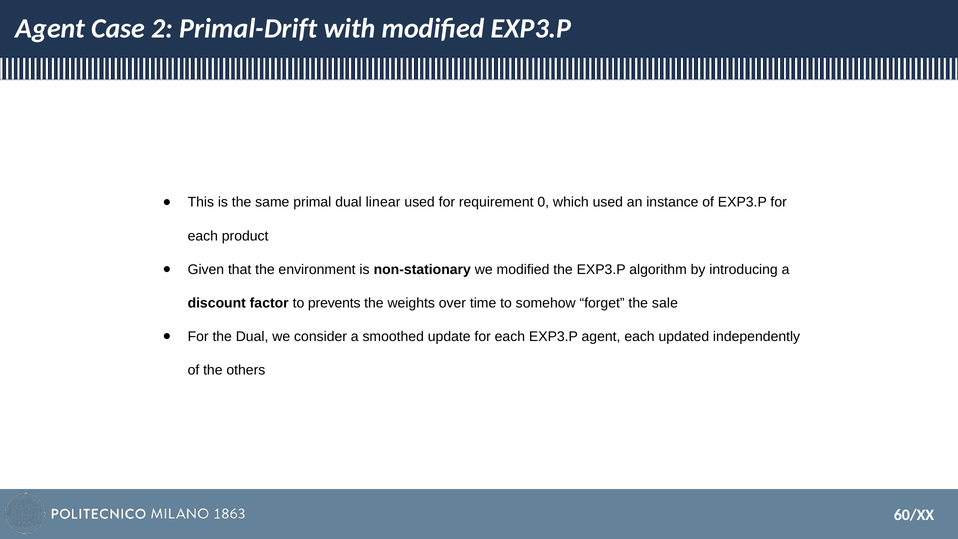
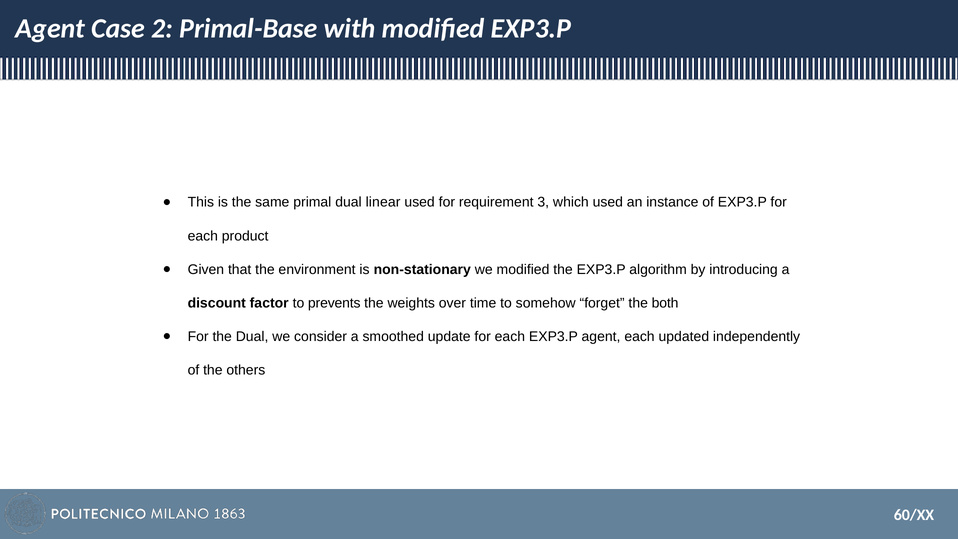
Primal-Drift: Primal-Drift -> Primal-Base (248, 28)
0: 0 -> 3 (543, 202)
sale: sale -> both (665, 303)
